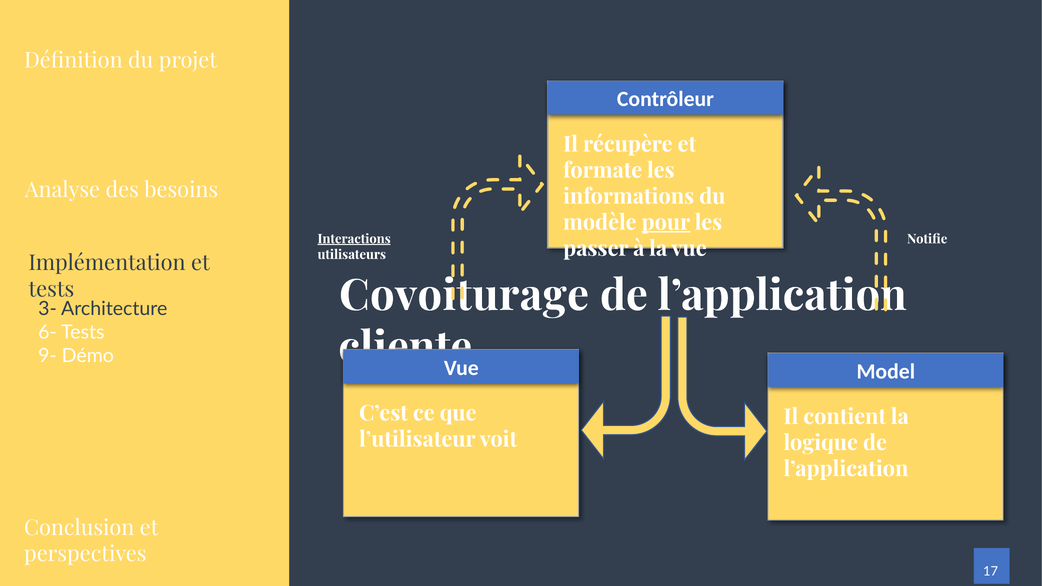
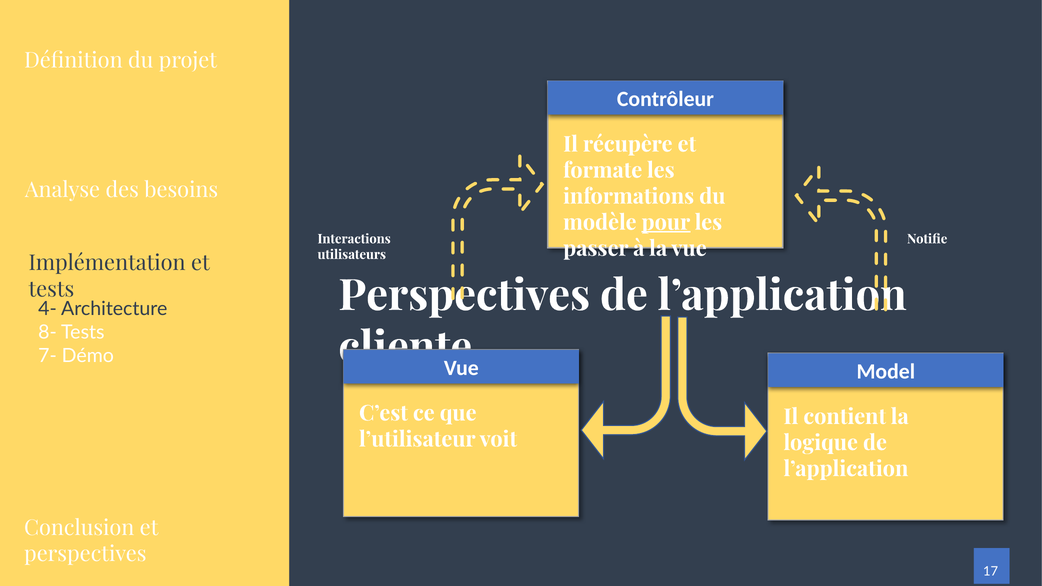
Interactions underline: present -> none (354, 239)
Covoiturage: Covoiturage -> Perspectives (464, 296)
3-: 3- -> 4- (47, 309)
6-: 6- -> 8- (47, 332)
9-: 9- -> 7- (47, 356)
